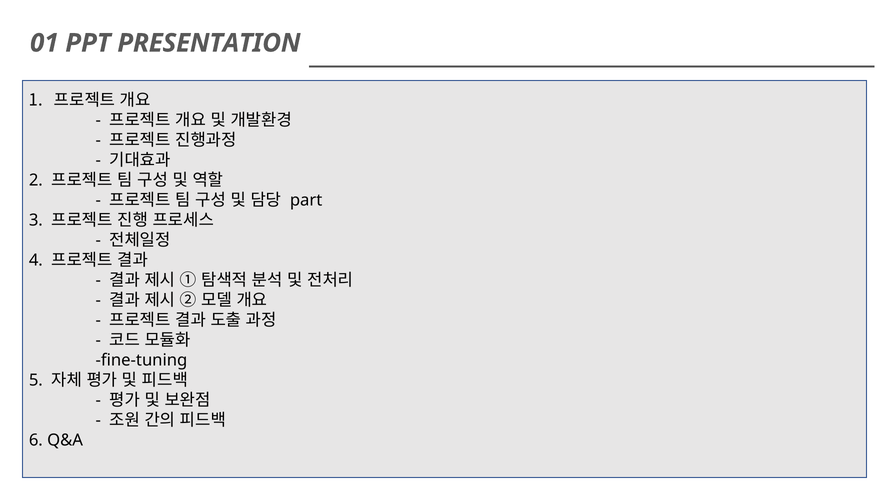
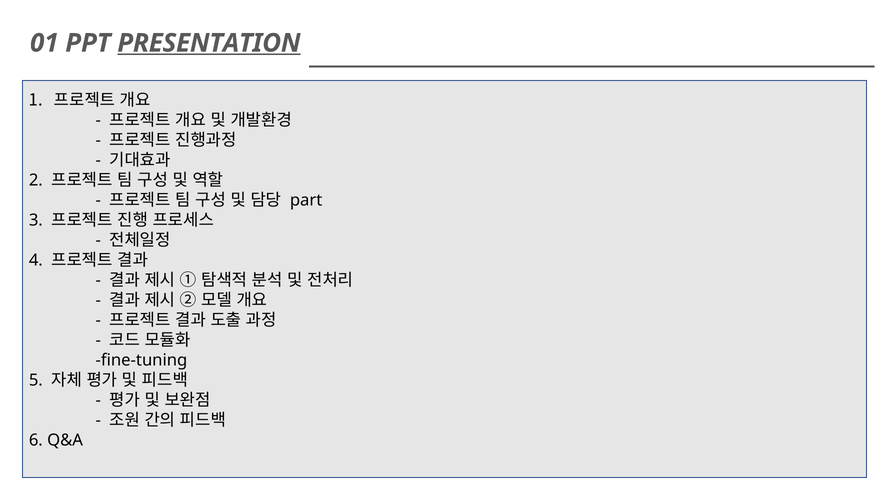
PRESENTATION underline: none -> present (209, 43)
